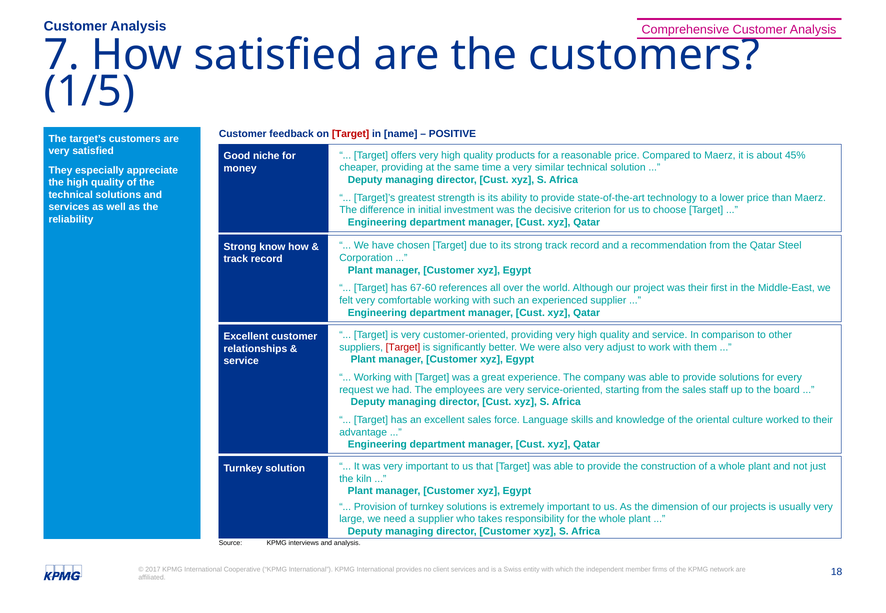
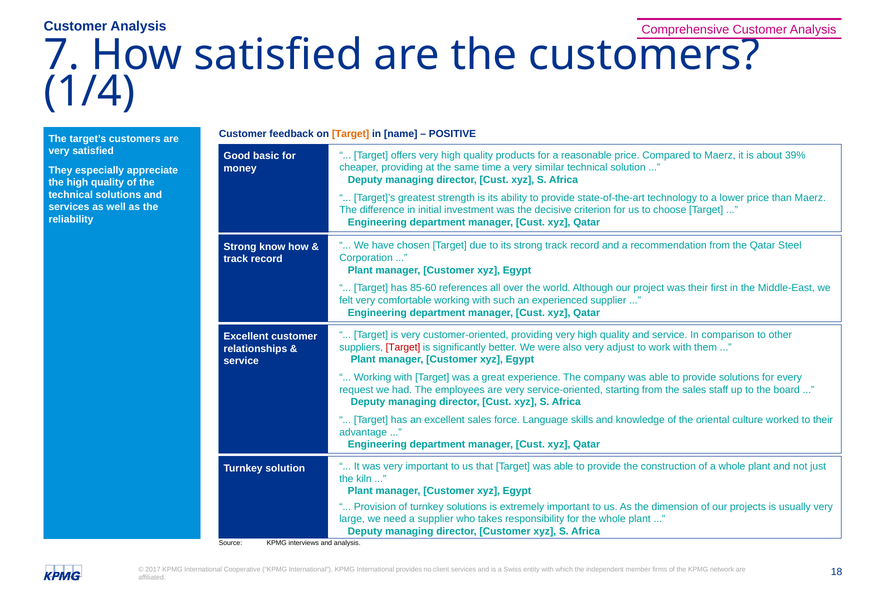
1/5: 1/5 -> 1/4 (89, 91)
Target colour: red -> orange (351, 134)
45%: 45% -> 39% (795, 155)
niche: niche -> basic (266, 156)
67-60: 67-60 -> 85-60 (423, 288)
